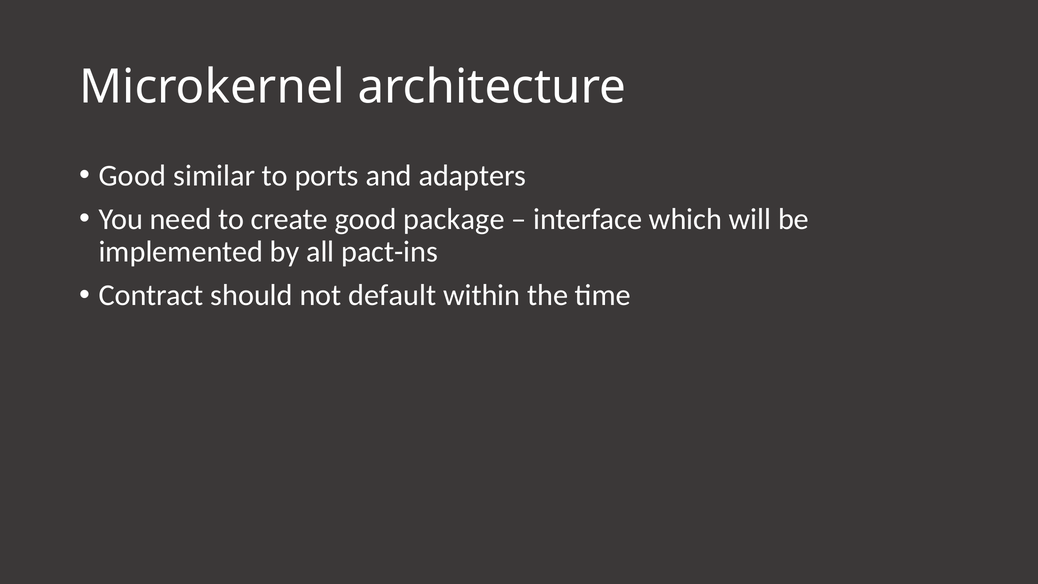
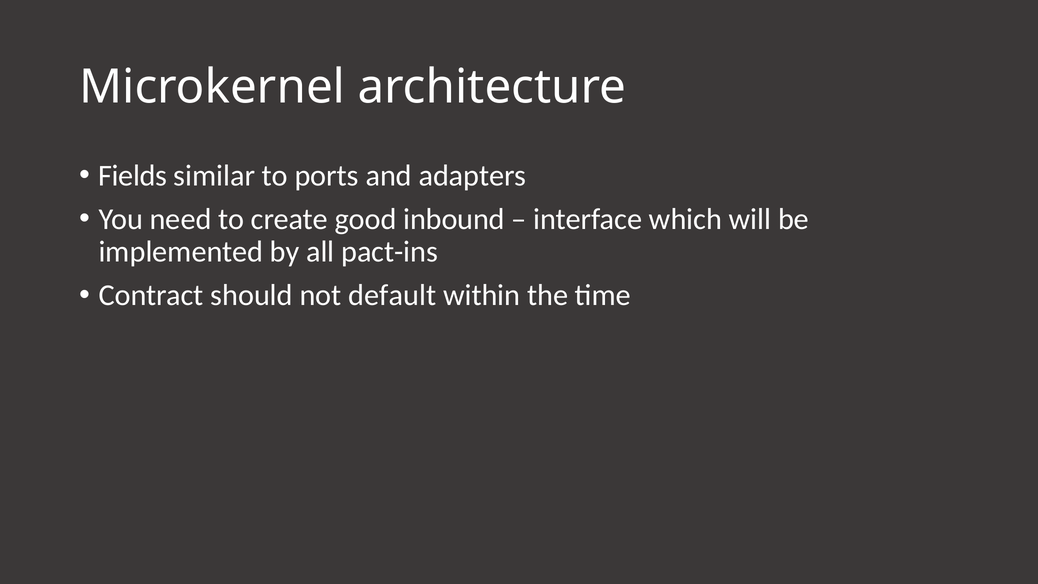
Good: Good -> Fields (133, 175)
package: package -> inbound (454, 219)
